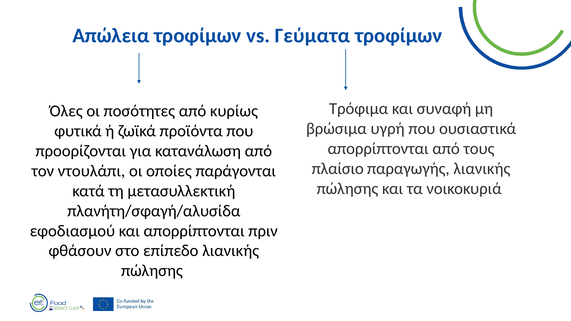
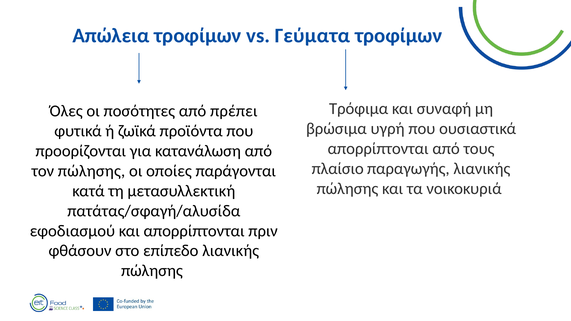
κυρίως: κυρίως -> πρέπει (234, 111)
τον ντουλάπι: ντουλάπι -> πώλησης (91, 171)
πλανήτη/σφαγή/αλυσίδα: πλανήτη/σφαγή/αλυσίδα -> πατάτας/σφαγή/αλυσίδα (154, 211)
